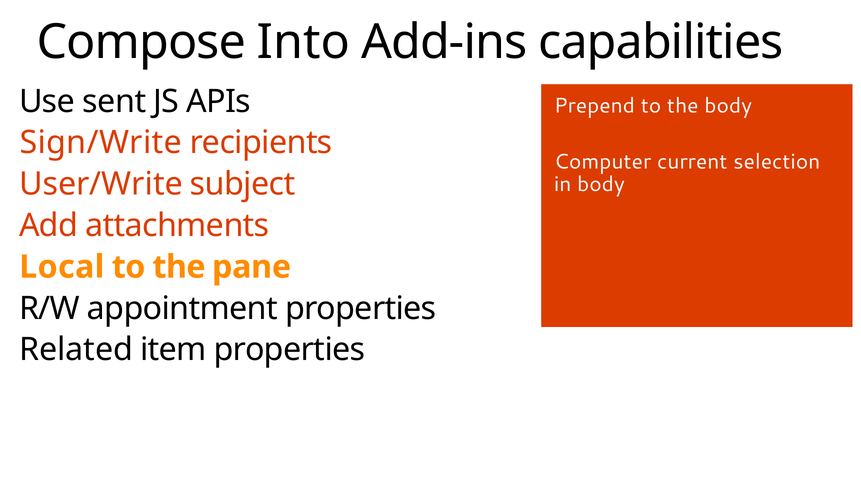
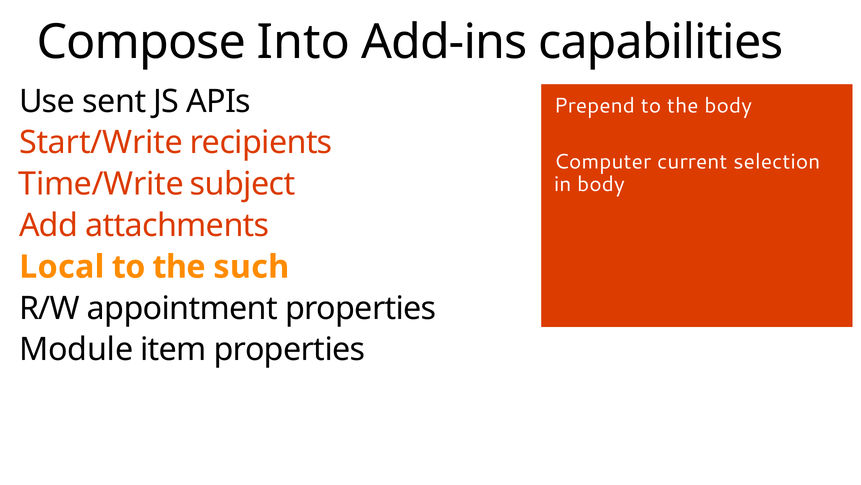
Sign/Write: Sign/Write -> Start/Write (101, 143)
User/Write: User/Write -> Time/Write (101, 184)
pane: pane -> such (251, 267)
Related: Related -> Module (76, 349)
